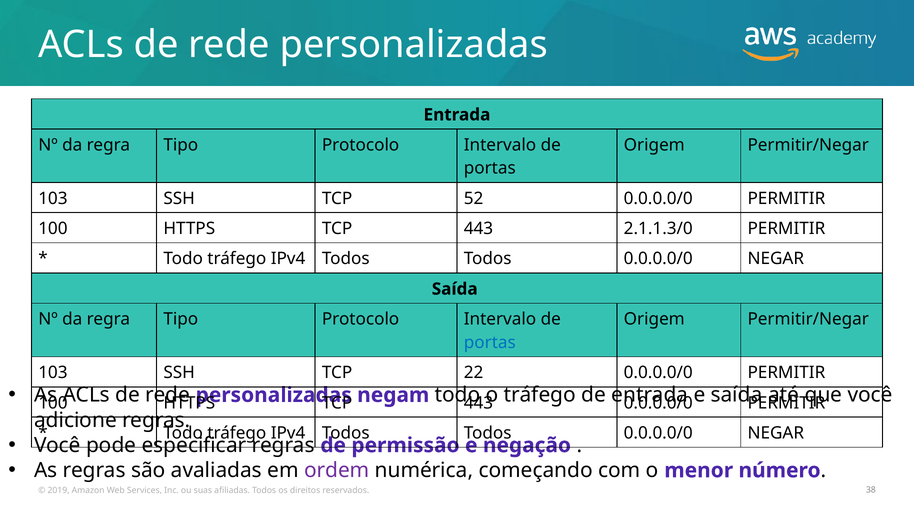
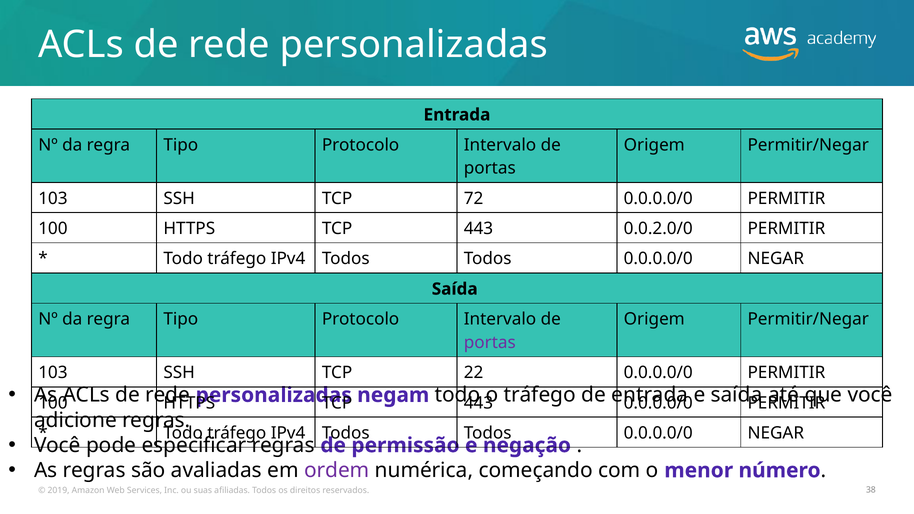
52: 52 -> 72 (474, 198)
2.1.1.3/0: 2.1.1.3/0 -> 0.0.2.0/0 (658, 229)
portas colour: blue -> purple (490, 343)
